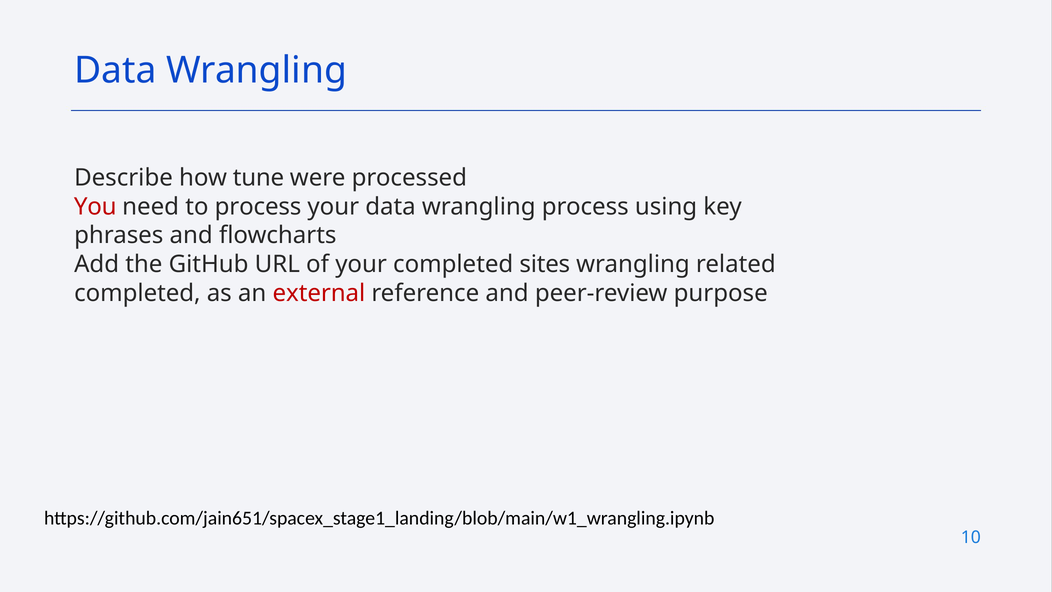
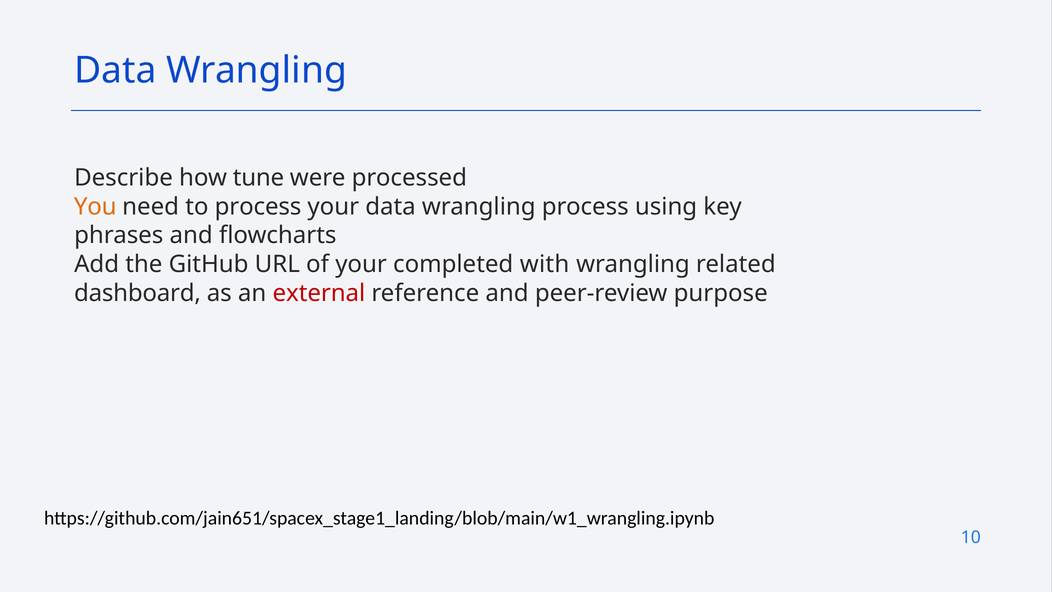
You colour: red -> orange (95, 206)
sites: sites -> with (545, 264)
completed: completed -> dashboard (137, 293)
